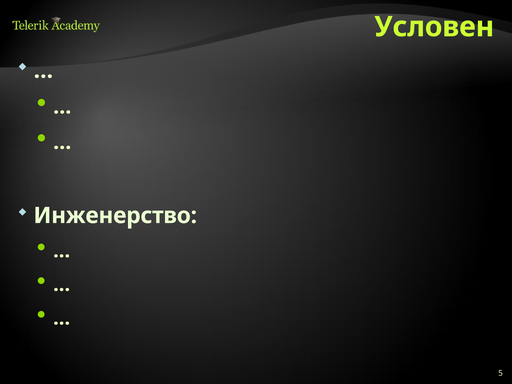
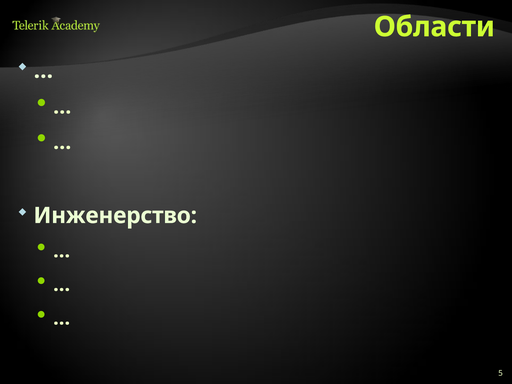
Условен: Условен -> Области (434, 27)
